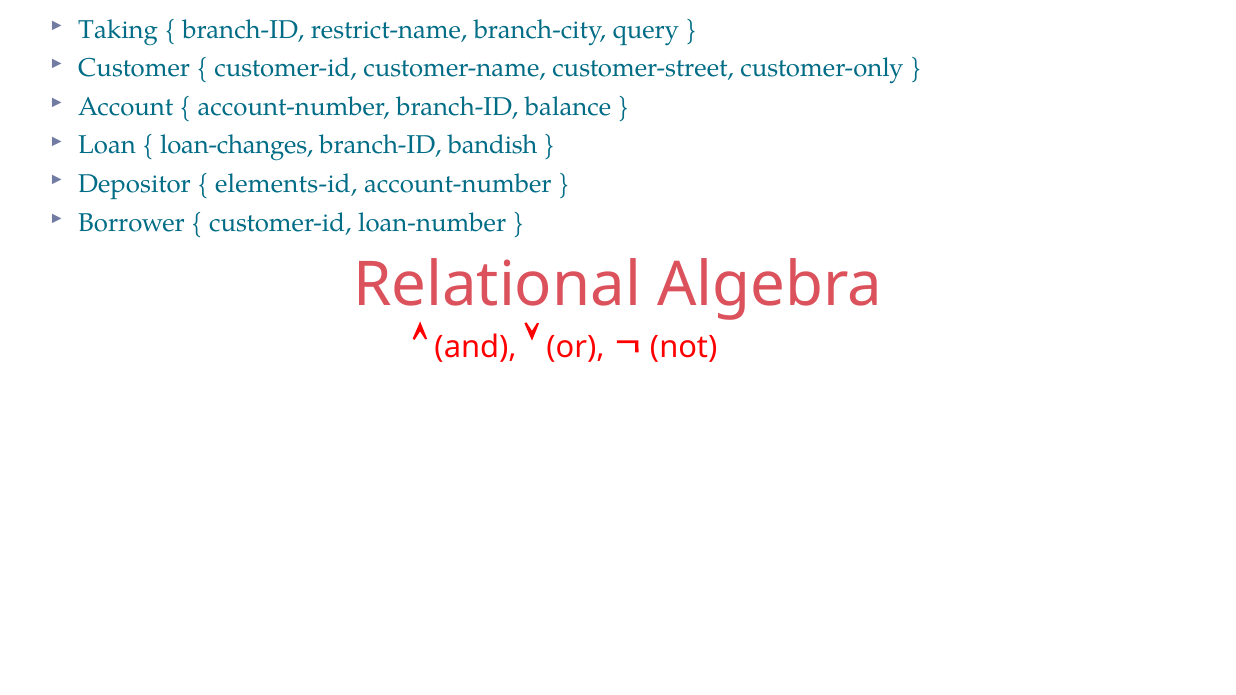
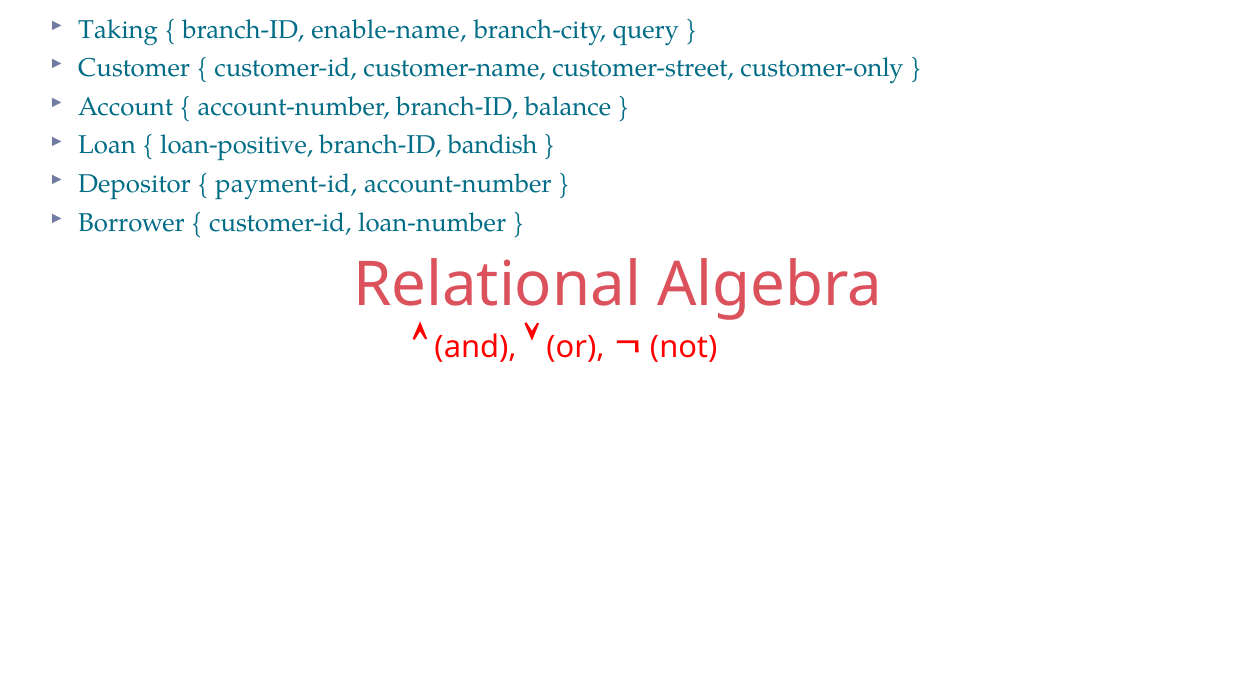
restrict-name: restrict-name -> enable-name (389, 30)
loan-changes: loan-changes -> loan-positive (237, 145)
elements-id: elements-id -> payment-id (286, 184)
